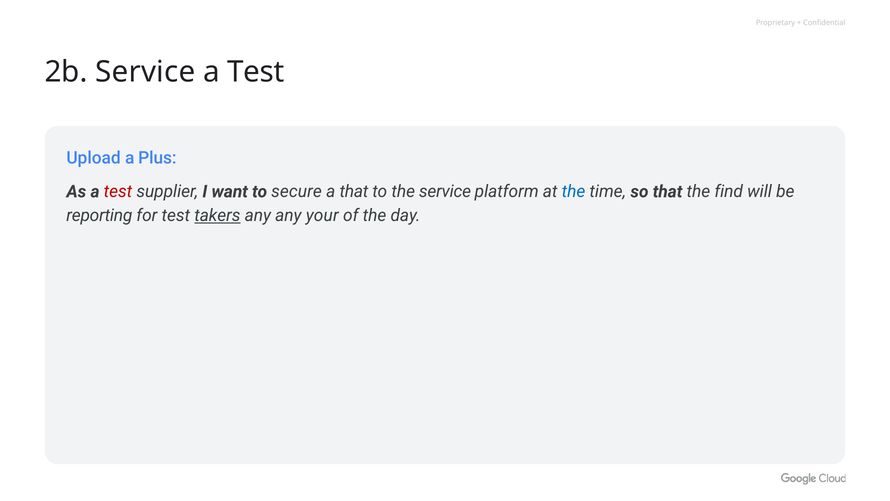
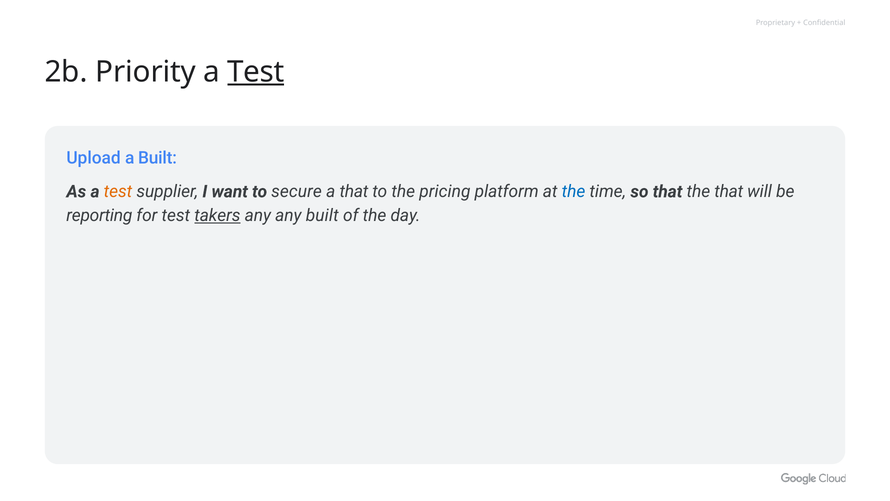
2b Service: Service -> Priority (146, 72)
Test underline: none -> present (256, 72)
a Plus: Plus -> Built (157, 158)
test colour: red -> orange (118, 191)
the service: service -> pricing (445, 191)
the find: find -> that (729, 191)
any your: your -> built (322, 215)
